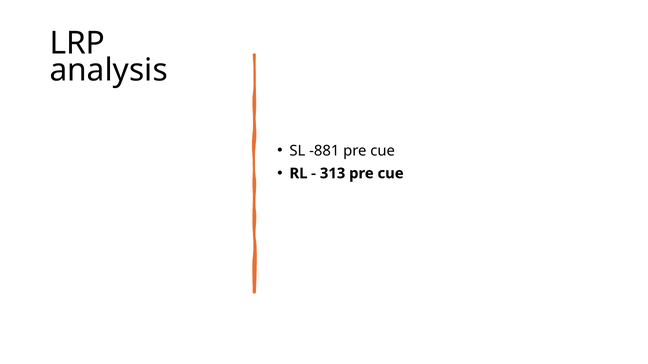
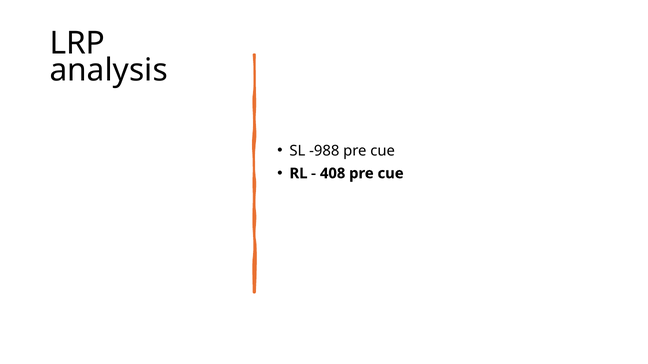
-881: -881 -> -988 (324, 151)
313: 313 -> 408 (333, 174)
